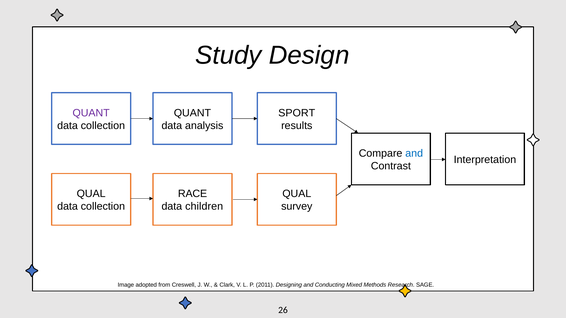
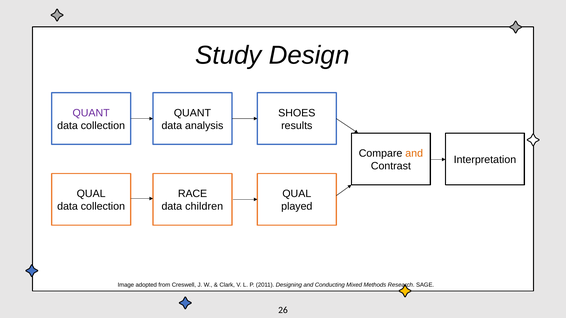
SPORT: SPORT -> SHOES (297, 113)
and colour: blue -> orange (414, 154)
survey: survey -> played (297, 207)
